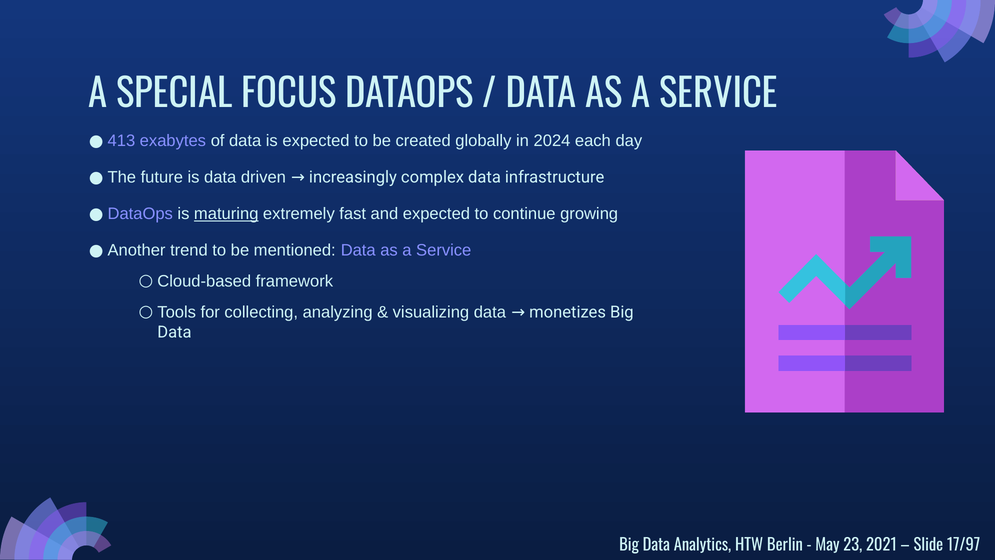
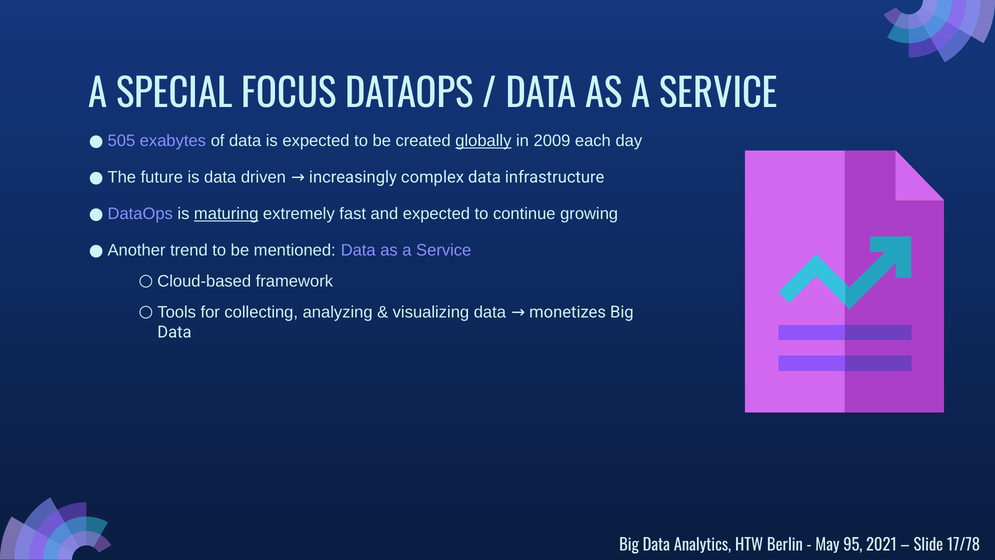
413: 413 -> 505 (121, 141)
globally underline: none -> present (483, 141)
2024: 2024 -> 2009 (552, 141)
23: 23 -> 95 (853, 545)
17/97: 17/97 -> 17/78 (964, 545)
